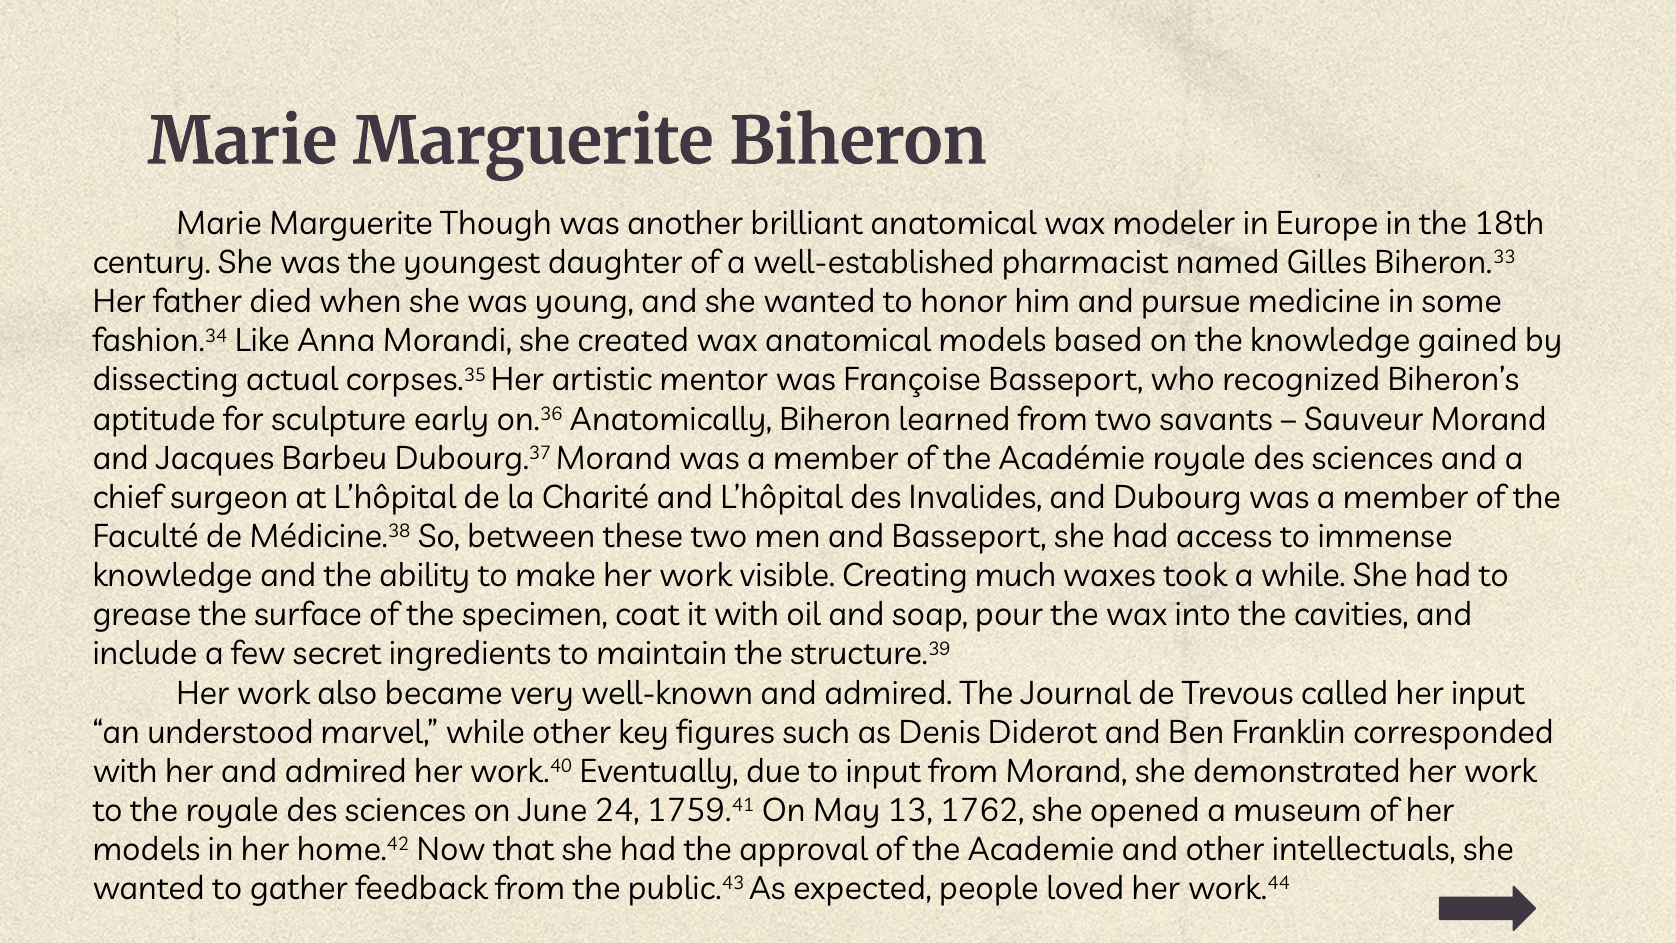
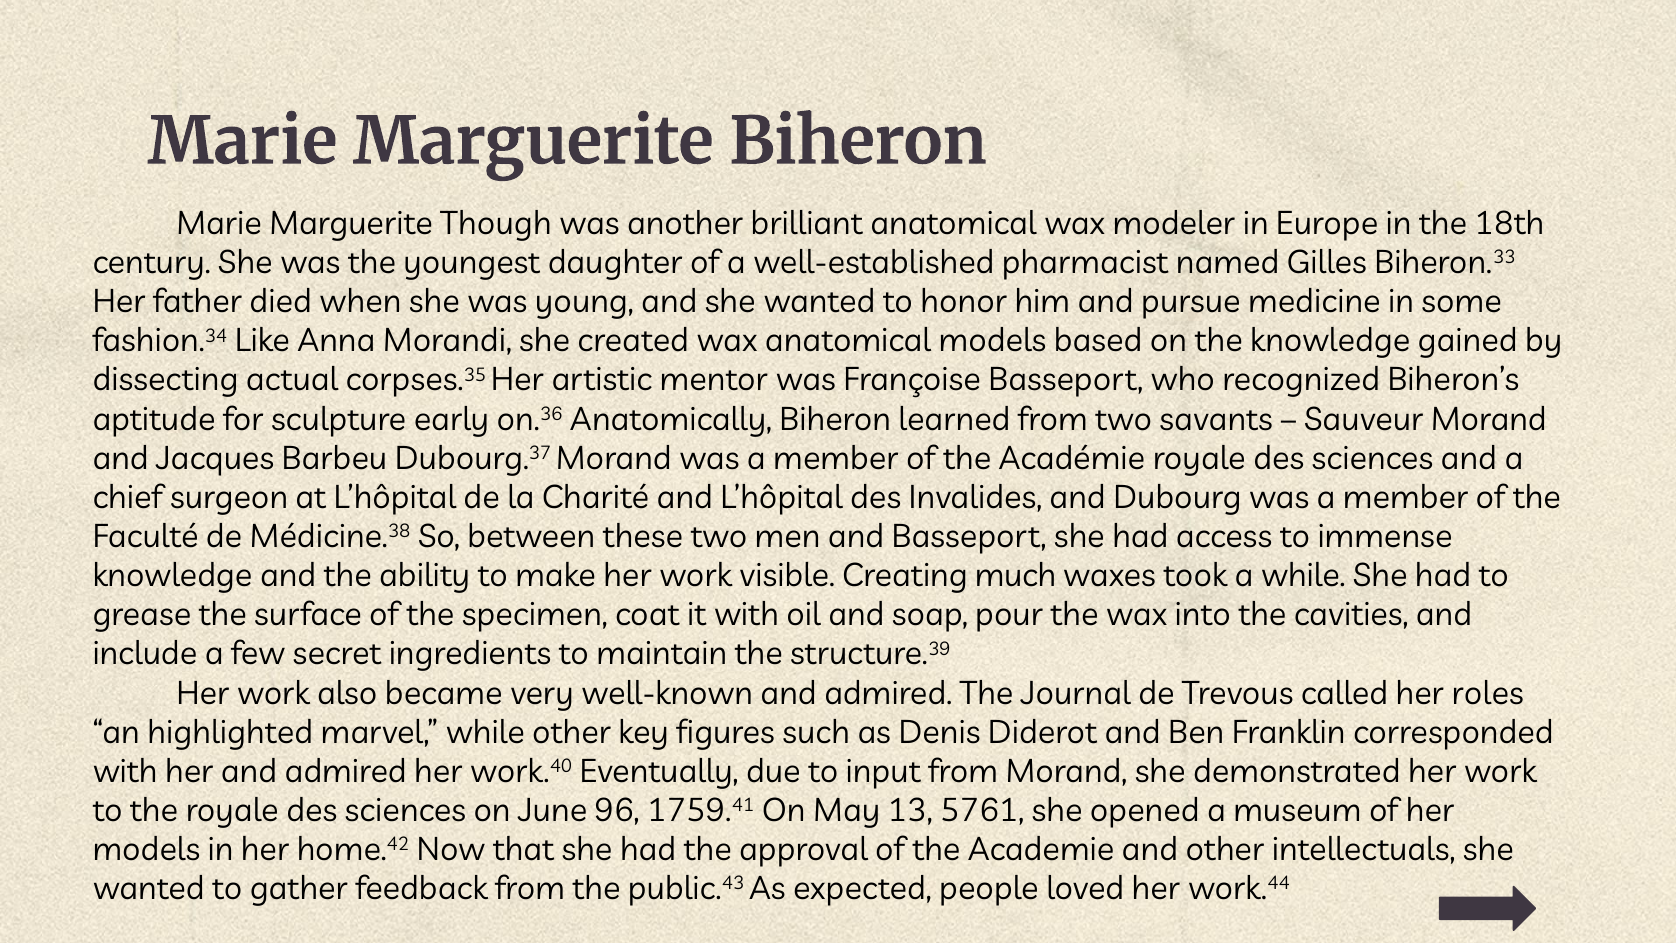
her input: input -> roles (1488, 693)
understood: understood -> highlighted (230, 732)
24: 24 -> 96 (617, 811)
1762: 1762 -> 5761 (982, 811)
